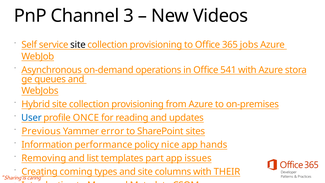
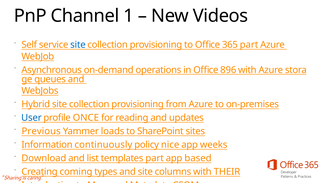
3: 3 -> 1 (129, 16)
site colour: black -> blue (78, 45)
365 jobs: jobs -> part (249, 45)
541: 541 -> 896 (228, 70)
error: error -> loads (113, 131)
performance: performance -> continuously (103, 145)
hands: hands -> weeks (214, 145)
Removing: Removing -> Download (44, 158)
issues: issues -> based (198, 158)
